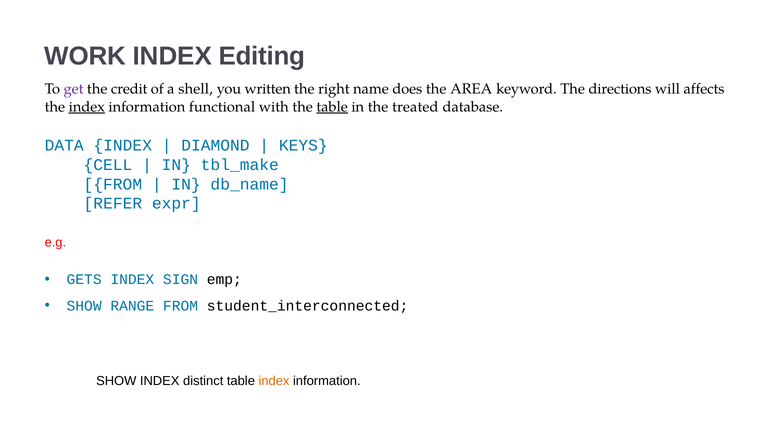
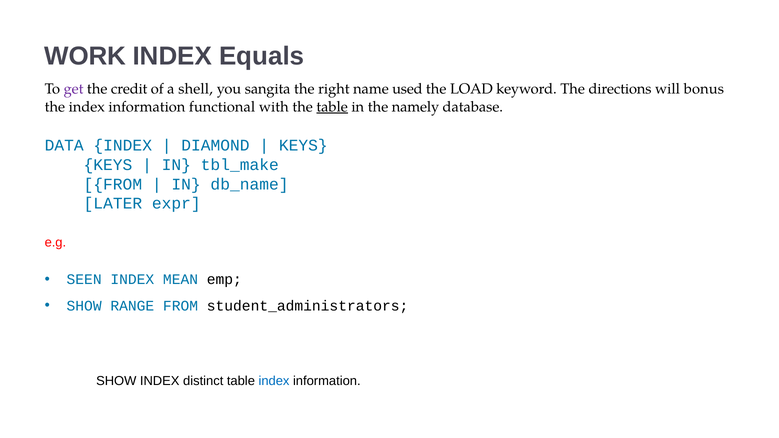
Editing: Editing -> Equals (262, 56)
written: written -> sangita (268, 89)
does: does -> used (407, 89)
AREA: AREA -> LOAD (471, 89)
affects: affects -> bonus (704, 89)
index underline: present -> none (87, 107)
treated: treated -> namely (415, 107)
CELL: CELL -> KEYS (108, 165)
REFER: REFER -> LATER (113, 204)
GETS: GETS -> SEEN (84, 280)
SIGN: SIGN -> MEAN (181, 280)
student_interconnected: student_interconnected -> student_administrators (308, 306)
index colour: orange -> blue (274, 381)
